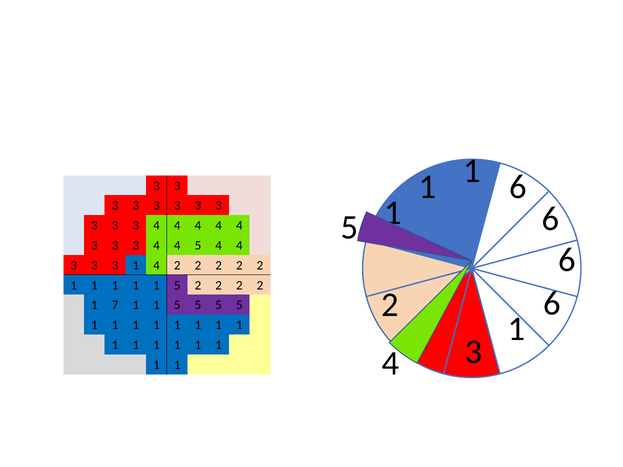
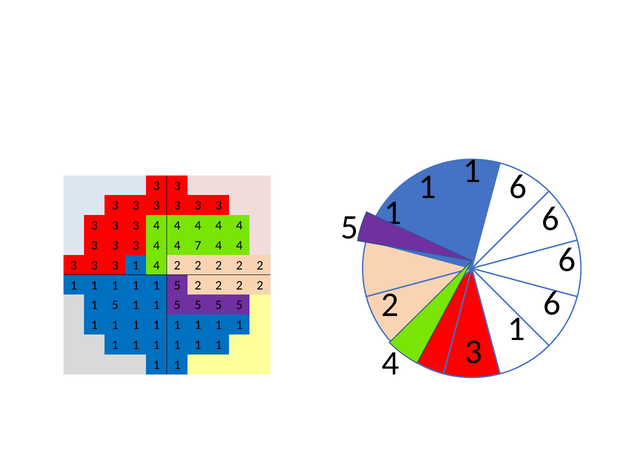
4 5: 5 -> 7 (198, 246)
7: 7 -> 5 (115, 305)
